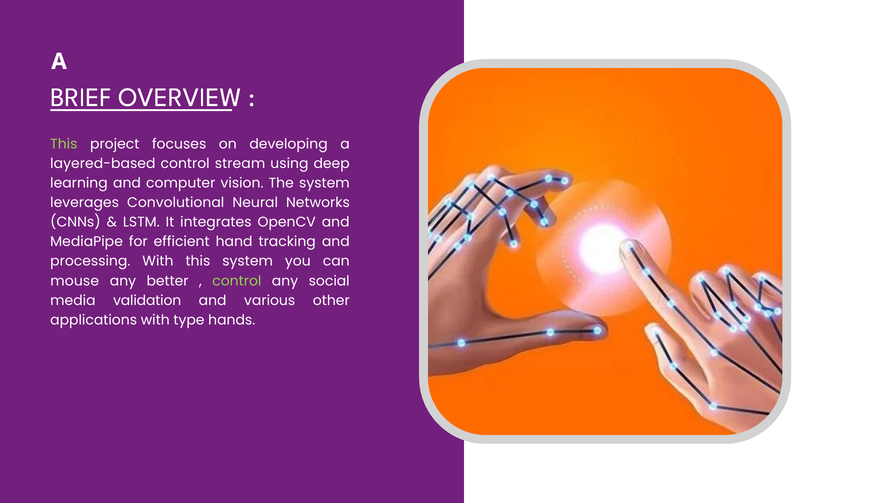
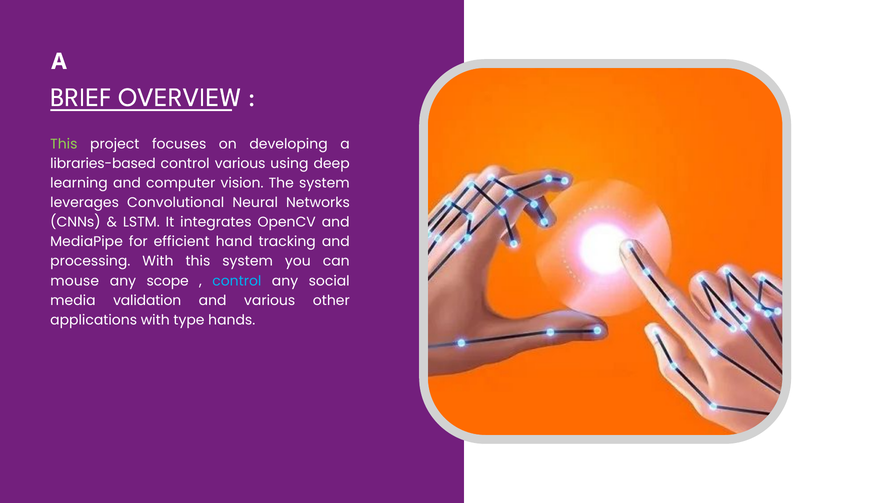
layered-based: layered-based -> libraries-based (103, 163)
control stream: stream -> various (240, 163)
better: better -> scope (168, 281)
control colour: light green -> light blue (237, 281)
